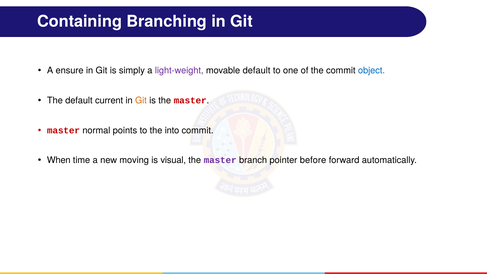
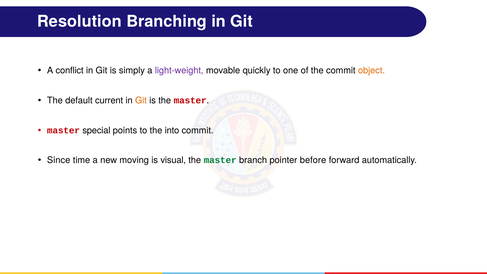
Containing: Containing -> Resolution (79, 22)
ensure: ensure -> conflict (70, 71)
movable default: default -> quickly (257, 71)
object colour: blue -> orange (371, 71)
normal: normal -> special (96, 130)
When: When -> Since (59, 160)
master colour: purple -> green (220, 160)
